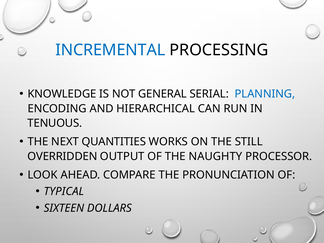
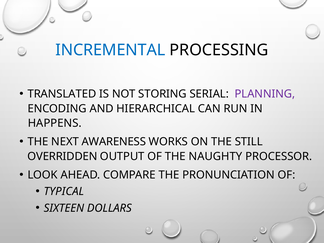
KNOWLEDGE: KNOWLEDGE -> TRANSLATED (62, 94)
GENERAL: GENERAL -> STORING (162, 94)
PLANNING colour: blue -> purple (265, 94)
TENUOUS: TENUOUS -> HAPPENS (55, 123)
QUANTITIES: QUANTITIES -> AWARENESS (114, 142)
